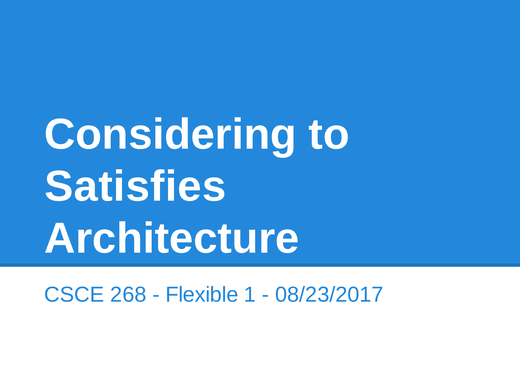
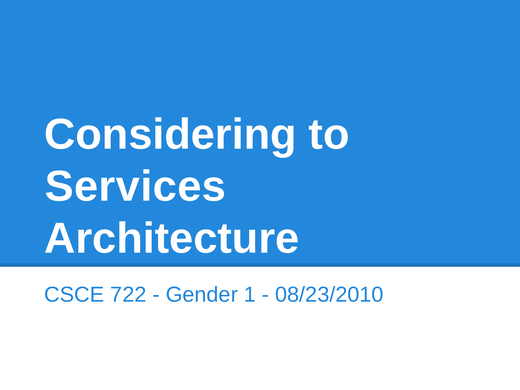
Satisfies: Satisfies -> Services (135, 186)
268: 268 -> 722 (128, 295)
Flexible: Flexible -> Gender (202, 295)
08/23/2017: 08/23/2017 -> 08/23/2010 (329, 295)
